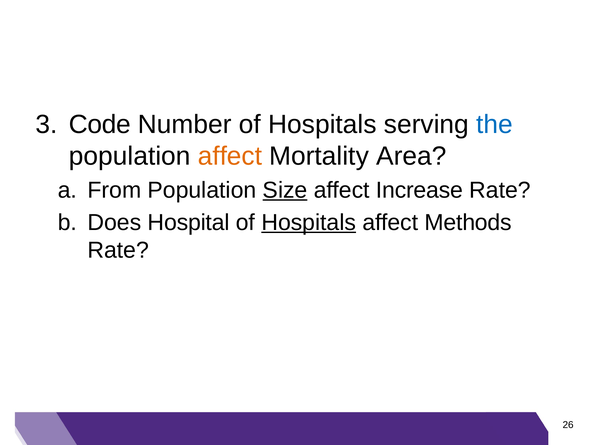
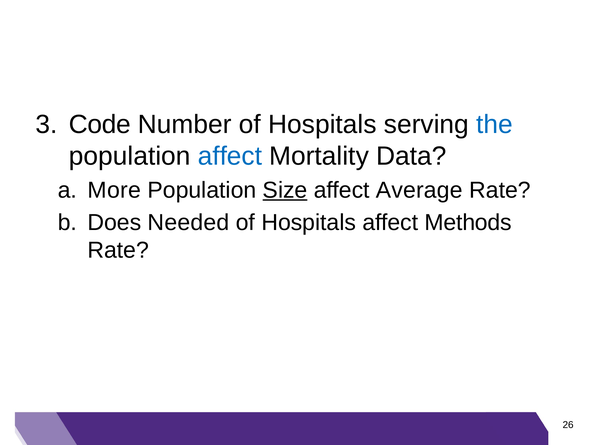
affect colour: orange -> blue (230, 156)
Area: Area -> Data (411, 156)
From: From -> More (114, 190)
Increase: Increase -> Average (419, 190)
Hospital: Hospital -> Needed (188, 222)
Hospitals underline: present -> none (309, 222)
